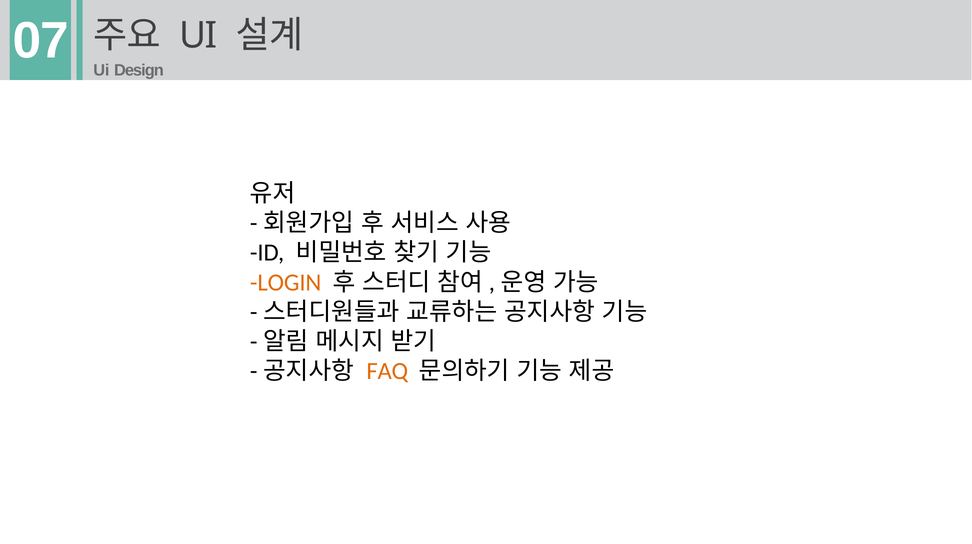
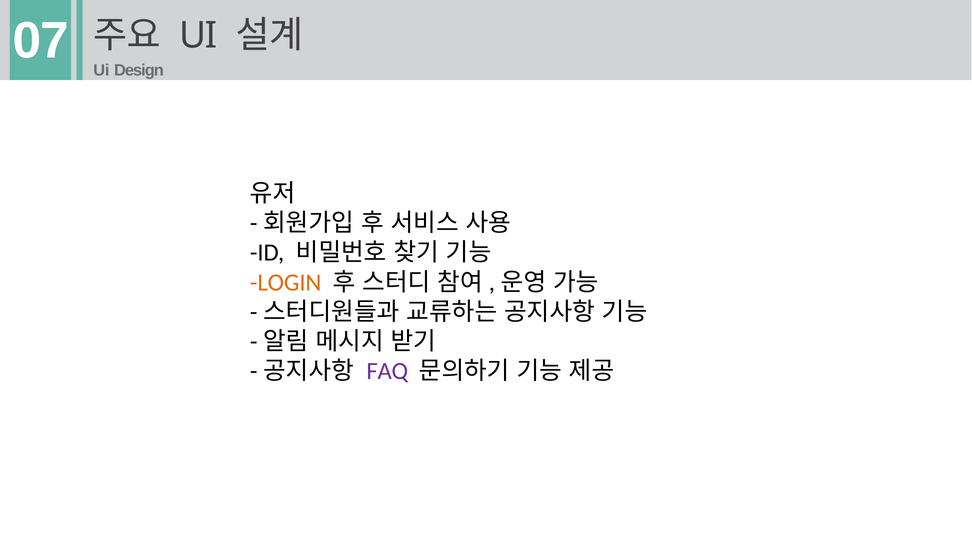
FAQ colour: orange -> purple (387, 371)
